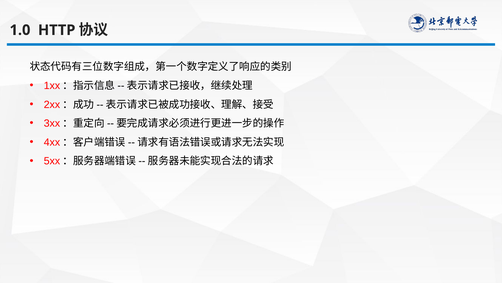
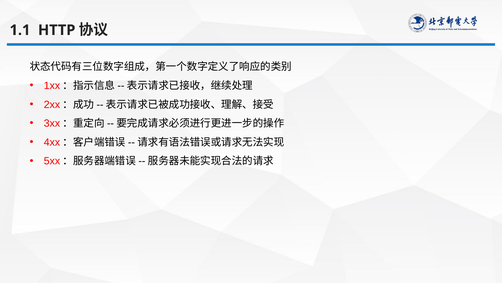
1.0: 1.0 -> 1.1 (20, 30)
